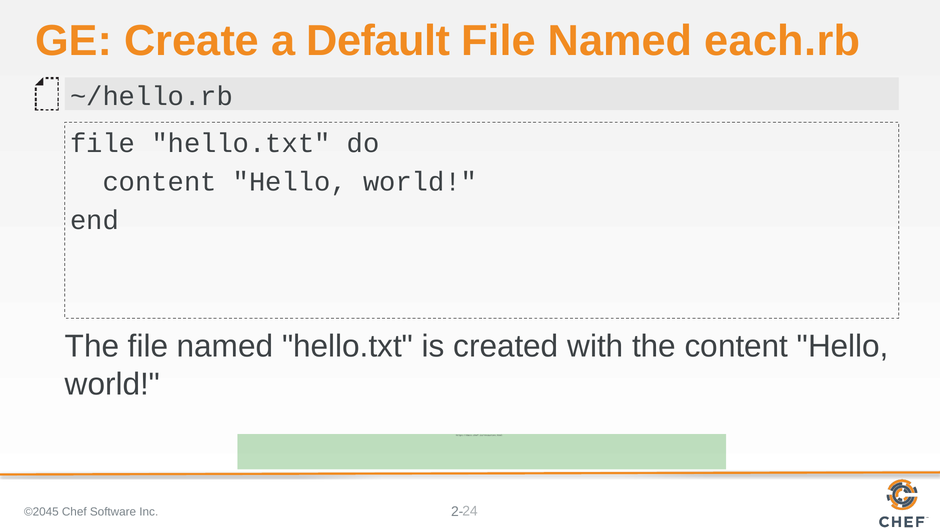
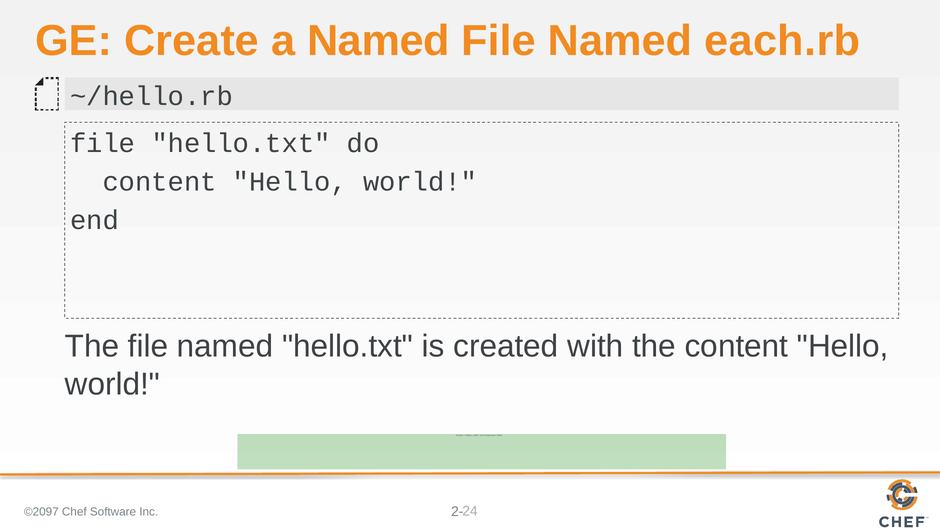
a Default: Default -> Named (378, 41)
©2045: ©2045 -> ©2097 (41, 512)
